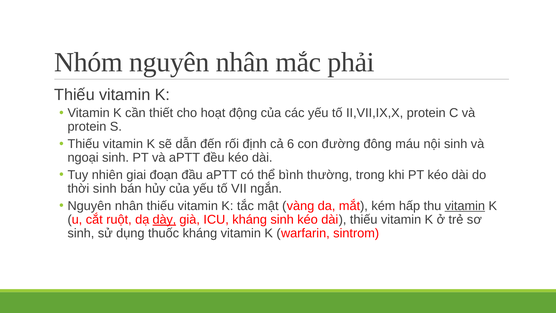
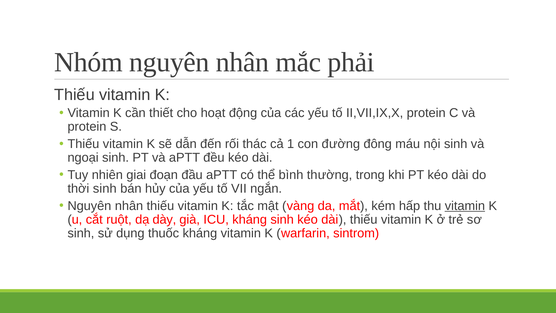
định: định -> thác (255, 144)
6: 6 -> 1 (291, 144)
dày underline: present -> none (164, 219)
